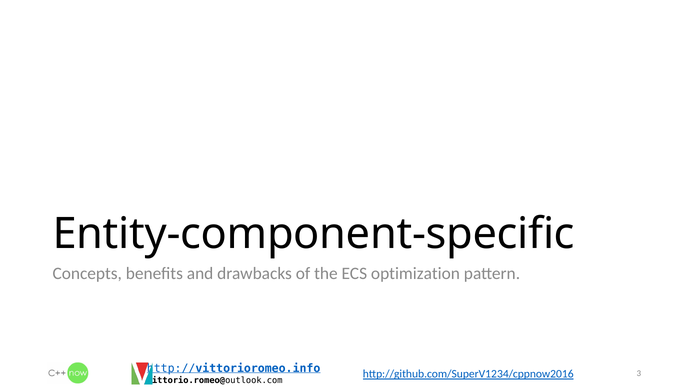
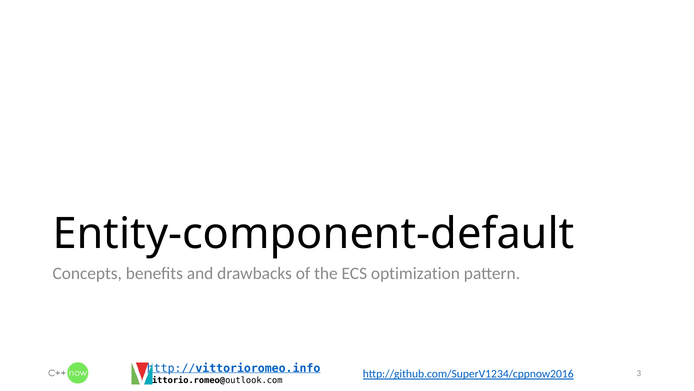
Entity-component-specific: Entity-component-specific -> Entity-component-default (314, 233)
